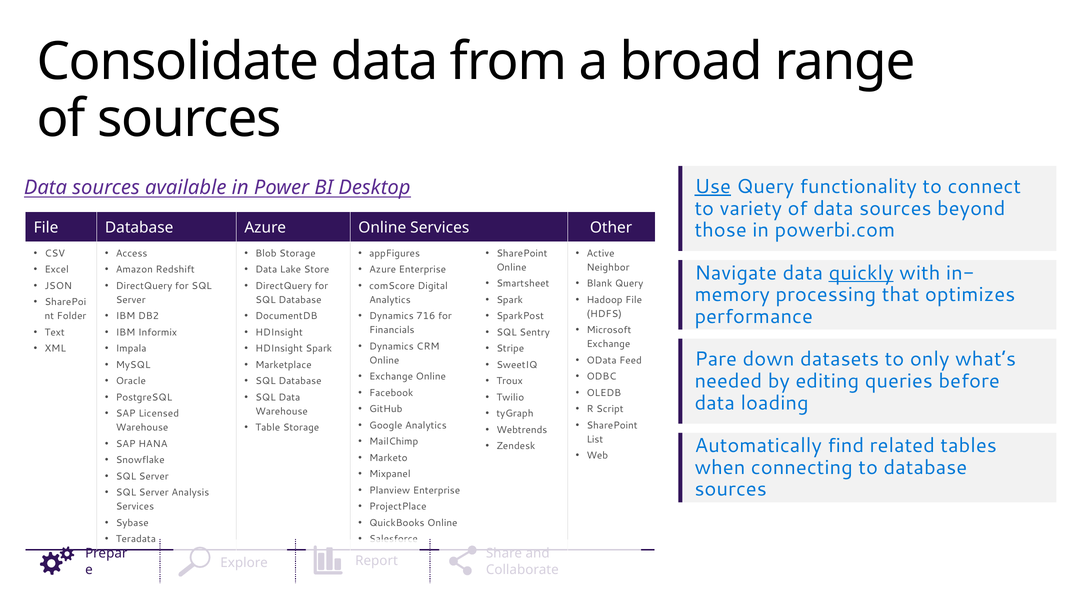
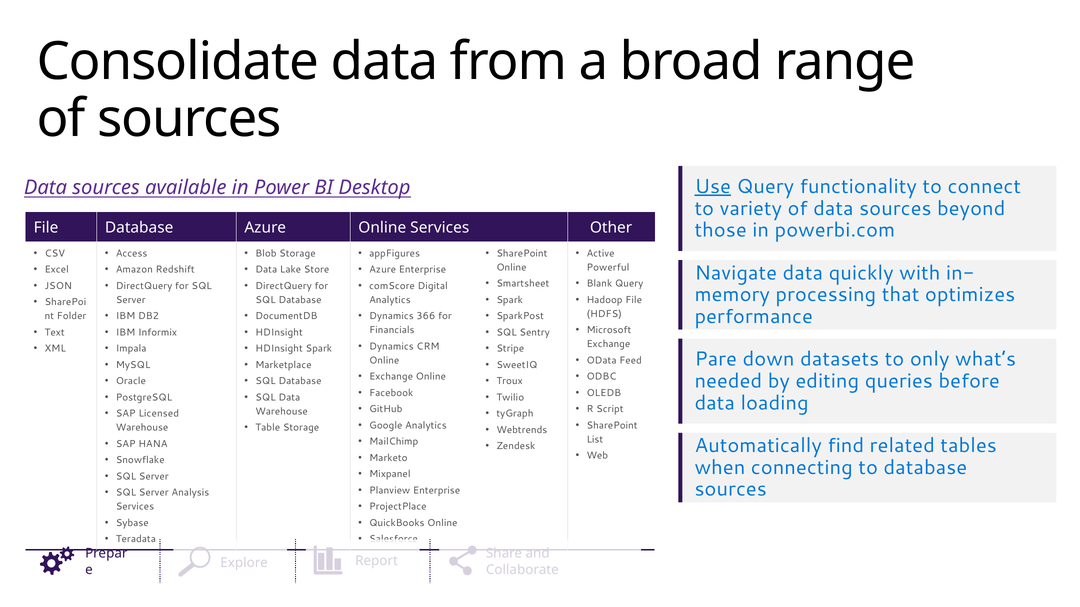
Neighbor: Neighbor -> Powerful (608, 267)
quickly underline: present -> none (861, 273)
716: 716 -> 366 (426, 316)
